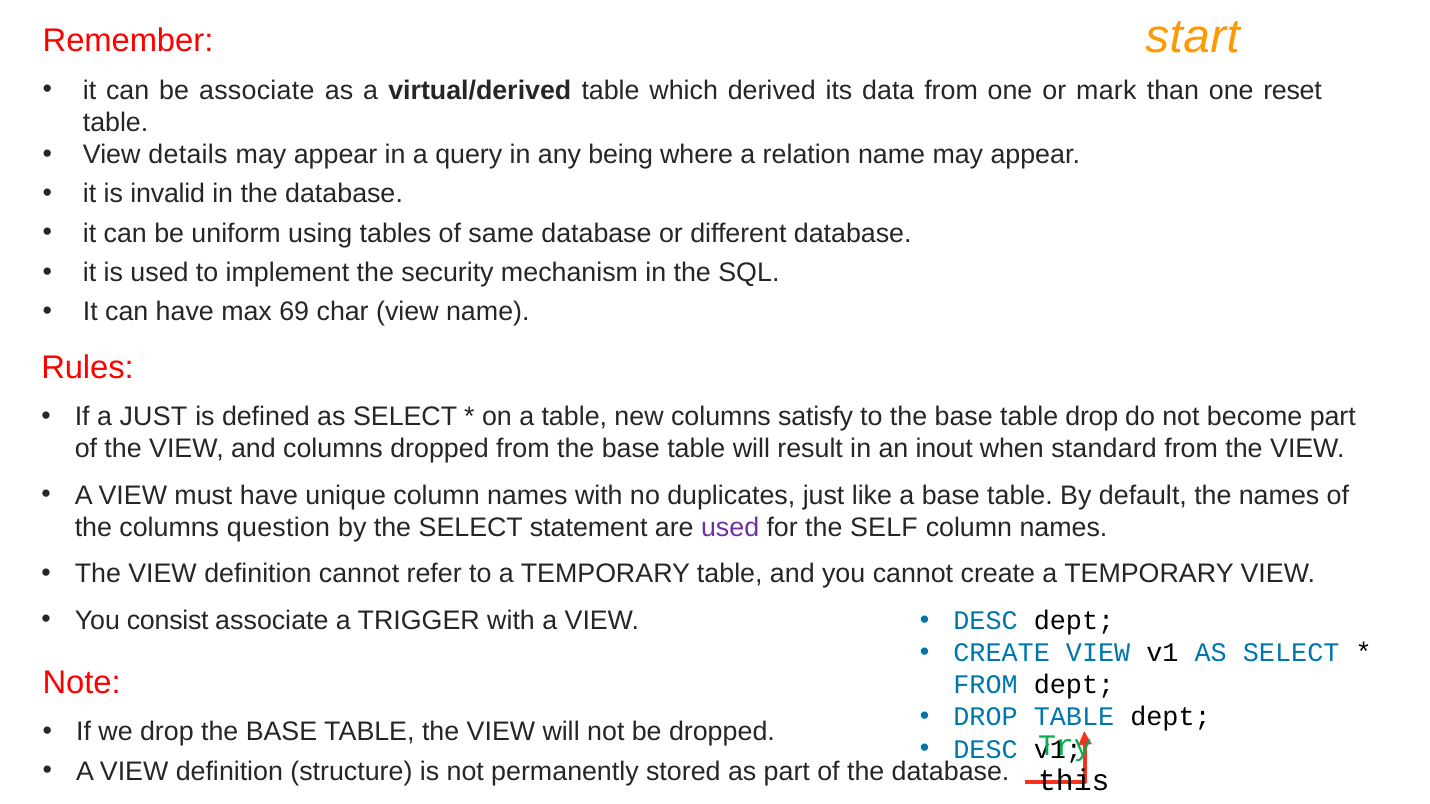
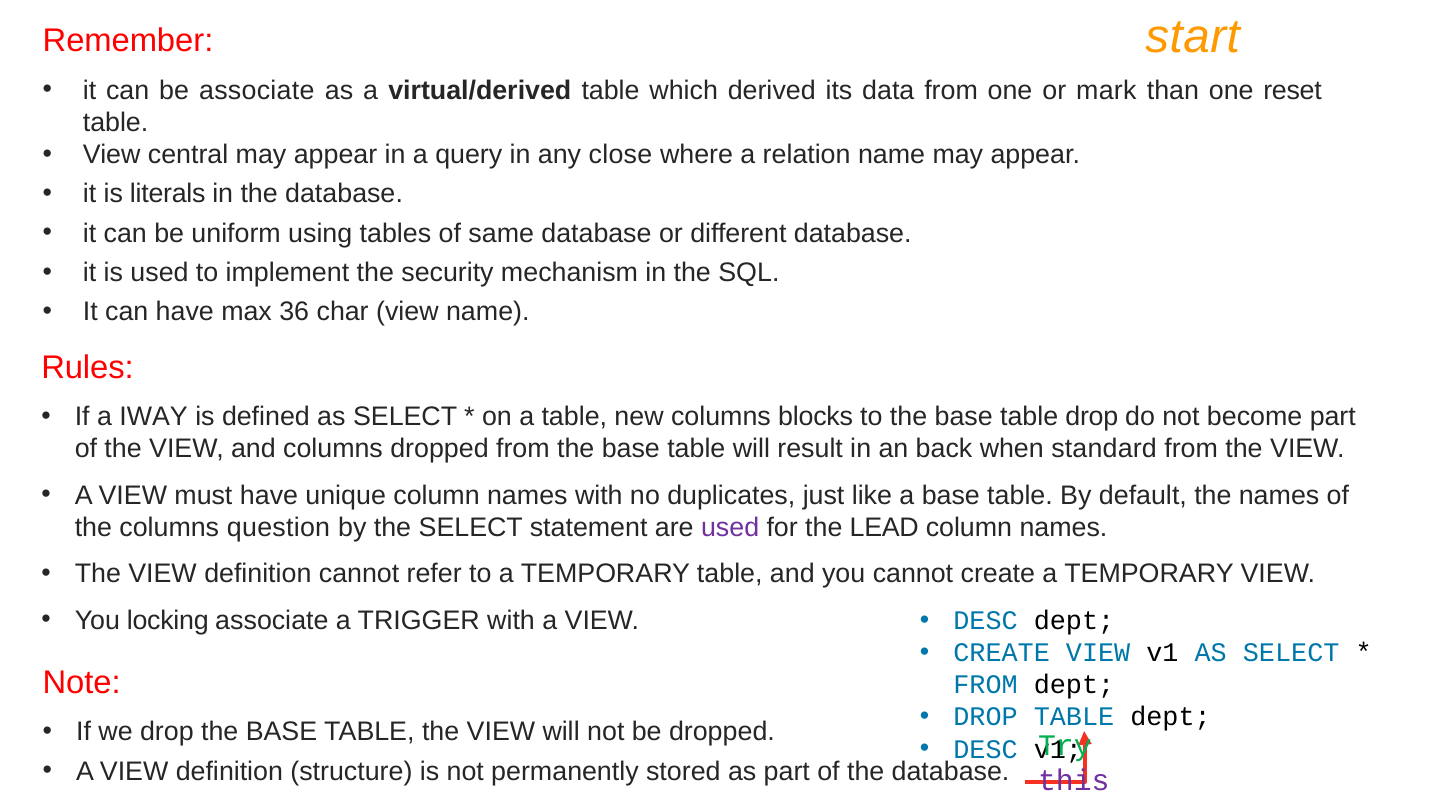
details: details -> central (188, 155)
being: being -> close (620, 155)
invalid: invalid -> literals (168, 194)
69: 69 -> 36 (294, 312)
a JUST: JUST -> IWAY (154, 417)
satisfy: satisfy -> blocks (816, 417)
inout: inout -> back (944, 449)
SELF: SELF -> LEAD (884, 528)
consist: consist -> locking (168, 621)
this colour: black -> purple (1074, 781)
